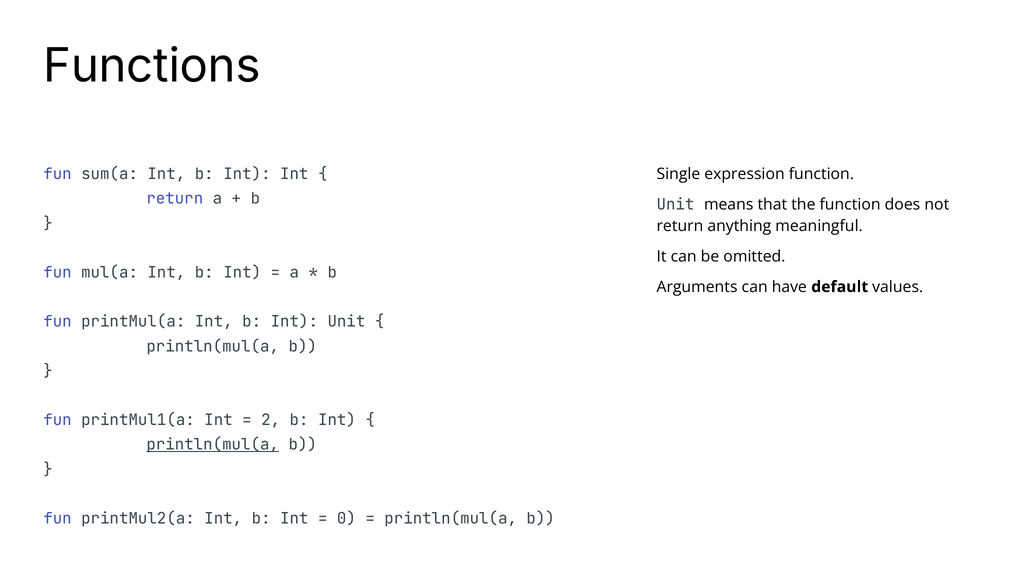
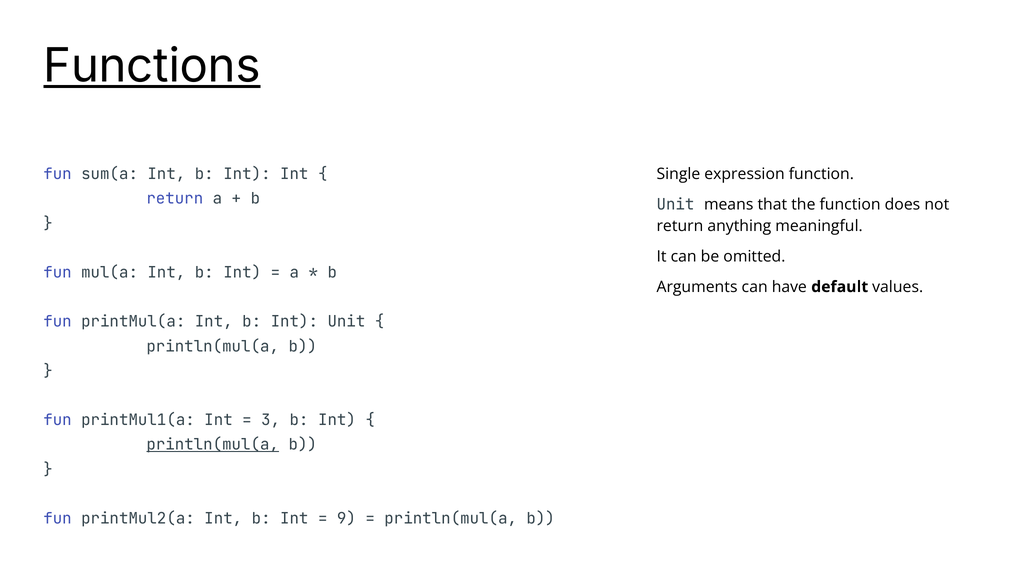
Functions underline: none -> present (152, 66)
2: 2 -> 3 (271, 420)
0: 0 -> 9 (346, 519)
